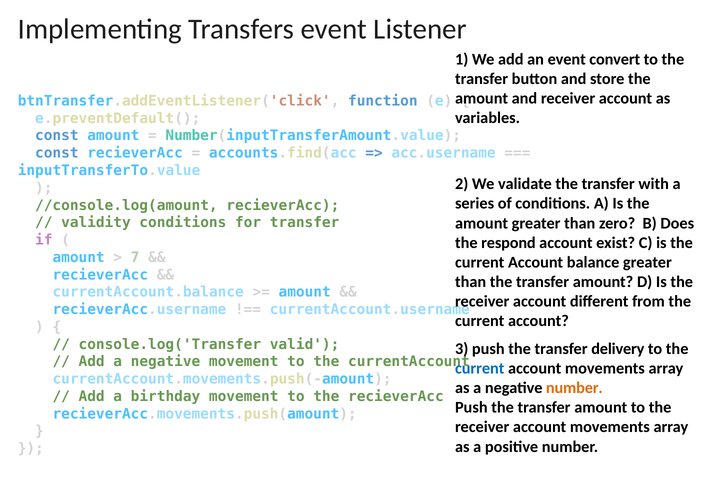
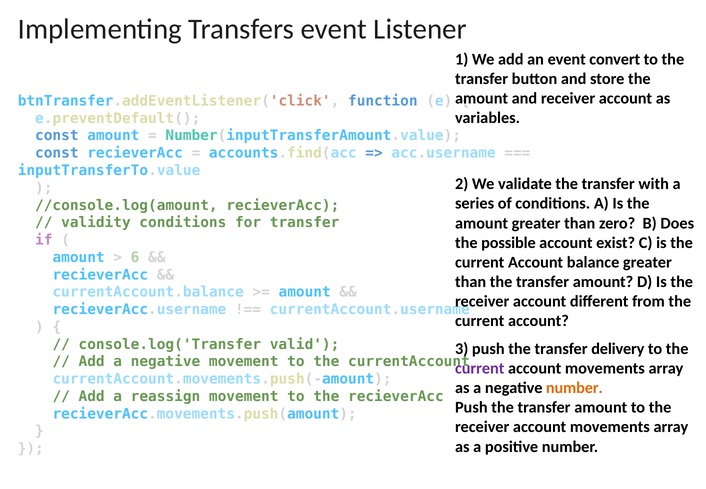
respond: respond -> possible (508, 243)
7: 7 -> 6 (135, 257)
current colour: blue -> purple (480, 368)
birthday: birthday -> reassign (166, 396)
